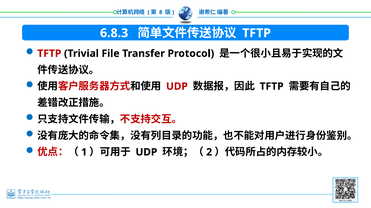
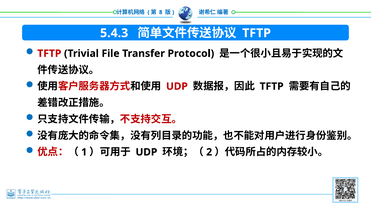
6.8.3: 6.8.3 -> 5.4.3 (114, 33)
